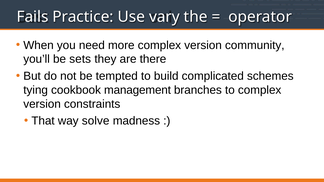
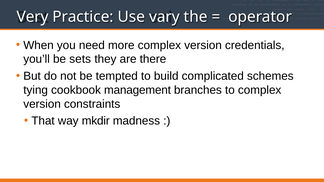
Fails: Fails -> Very (33, 17)
community: community -> credentials (255, 45)
solve: solve -> mkdir (96, 121)
